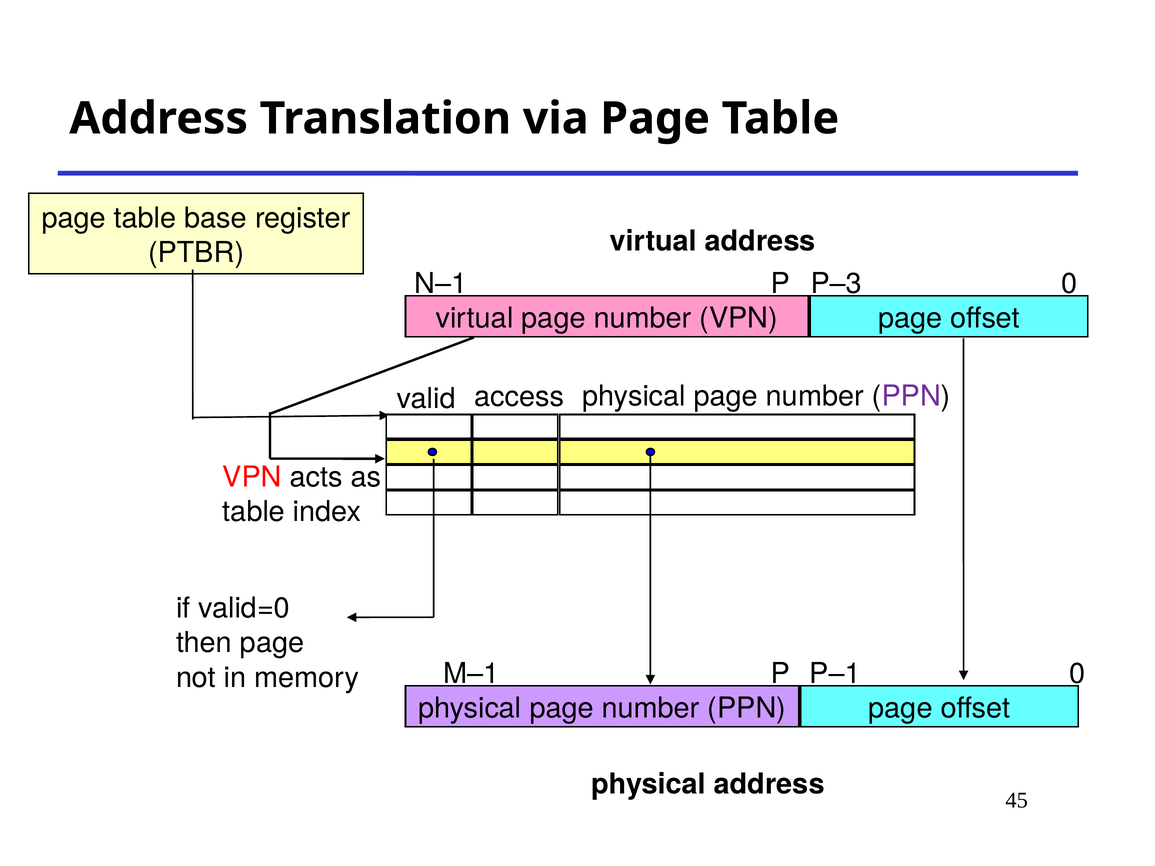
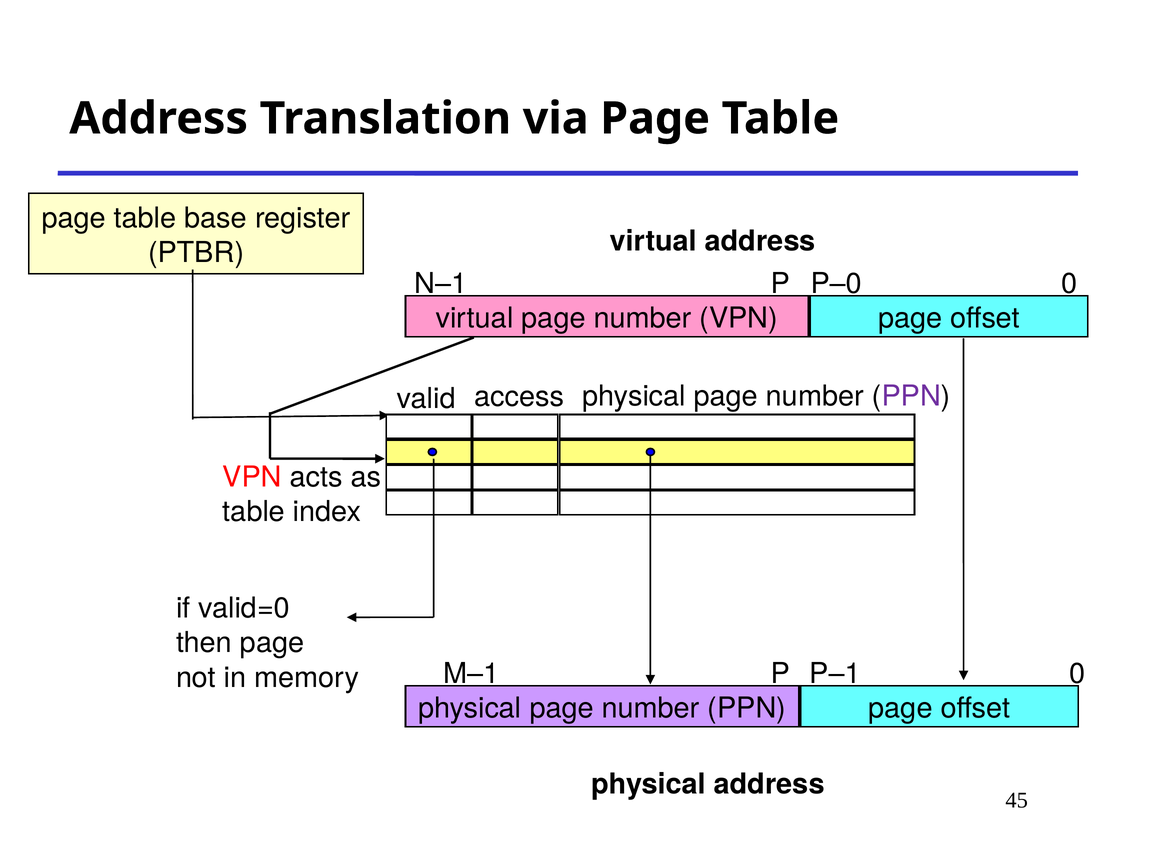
P–3: P–3 -> P–0 (836, 284)
